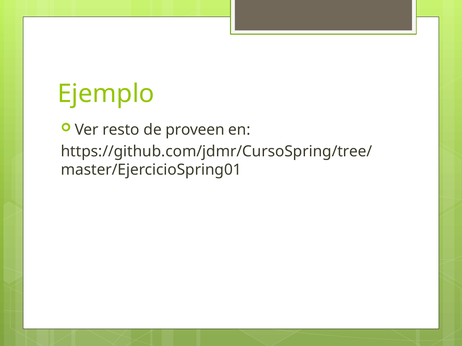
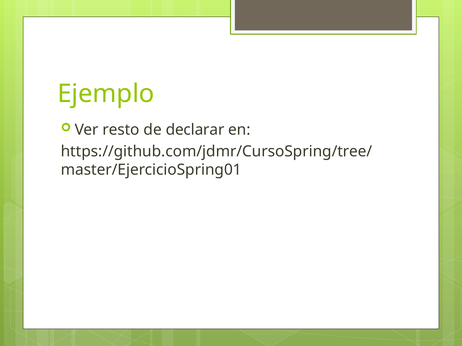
proveen: proveen -> declarar (195, 130)
